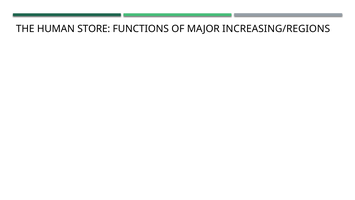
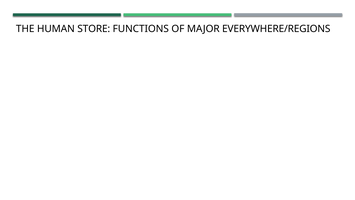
INCREASING/REGIONS: INCREASING/REGIONS -> EVERYWHERE/REGIONS (276, 29)
